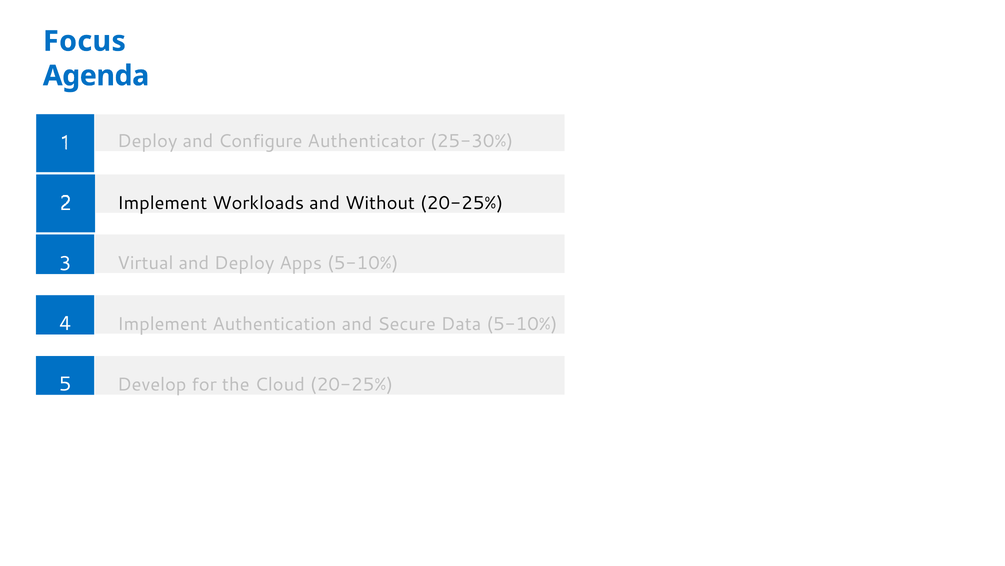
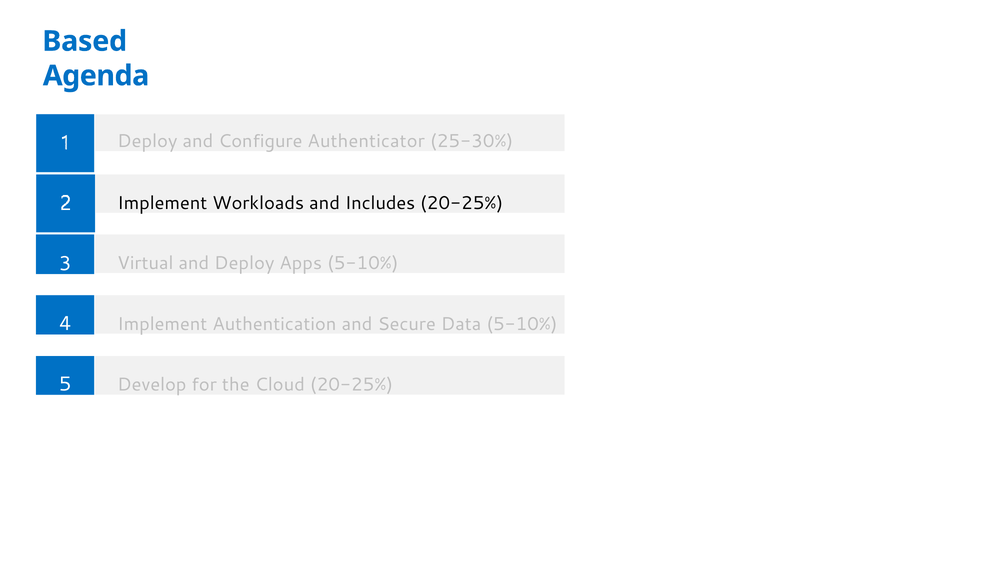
Focus: Focus -> Based (85, 41)
Without: Without -> Includes (380, 203)
